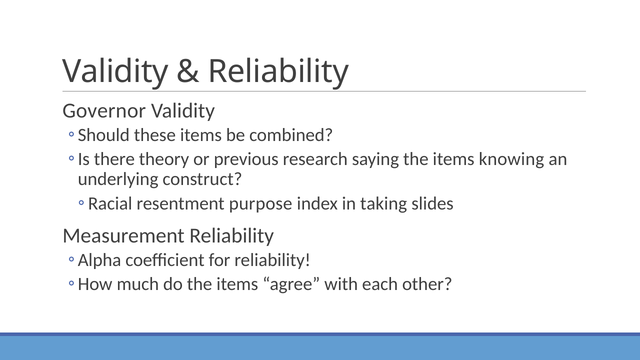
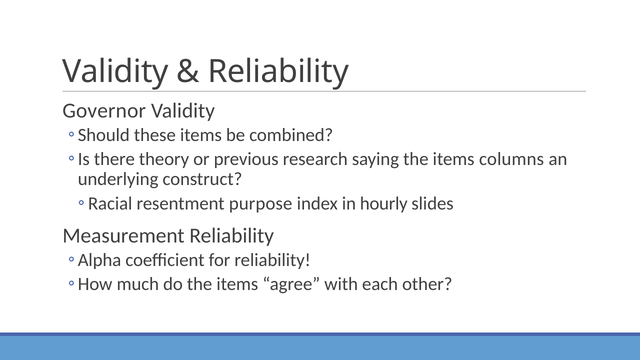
knowing: knowing -> columns (511, 159)
taking: taking -> hourly (384, 203)
